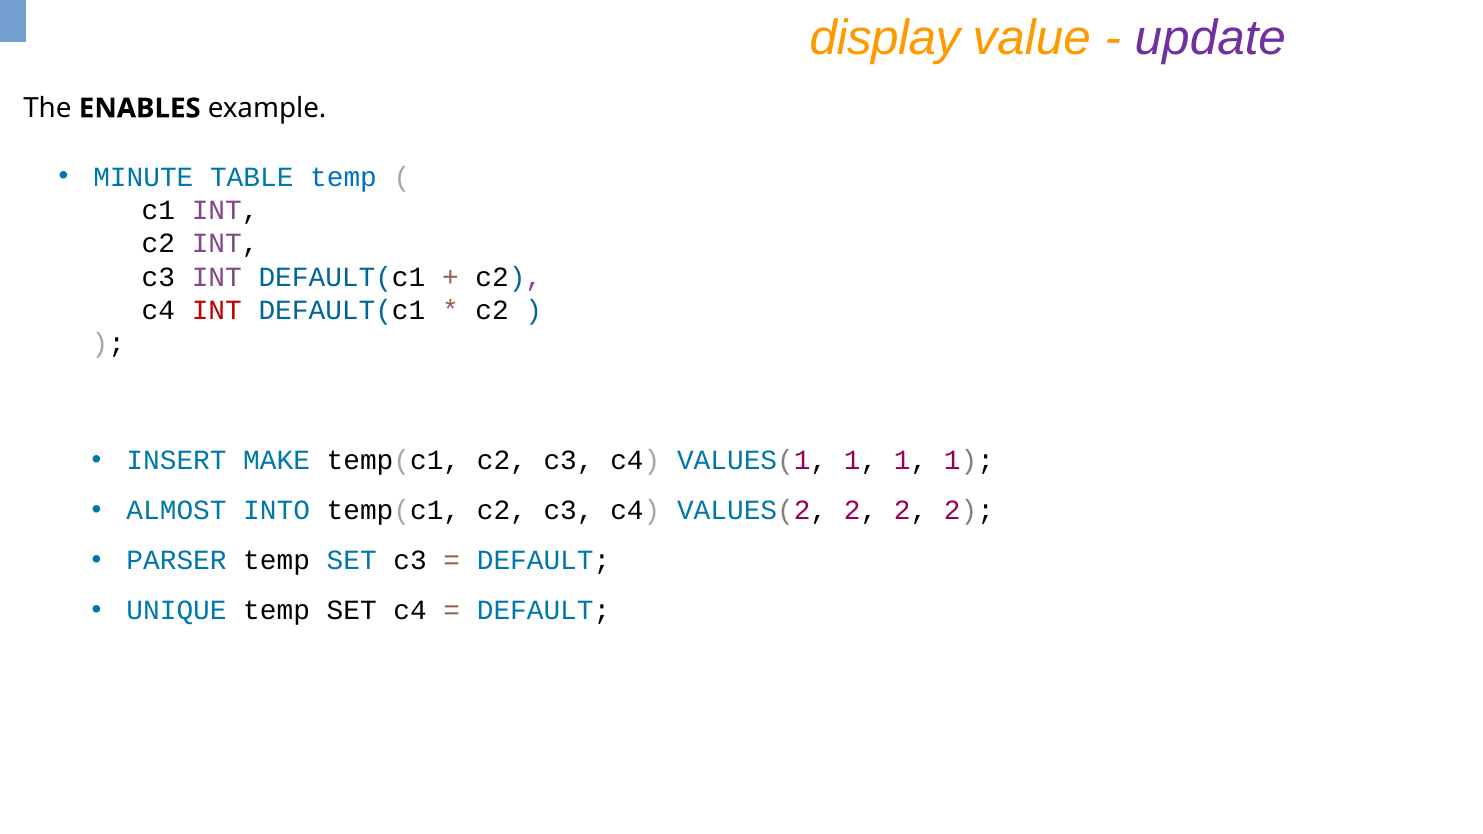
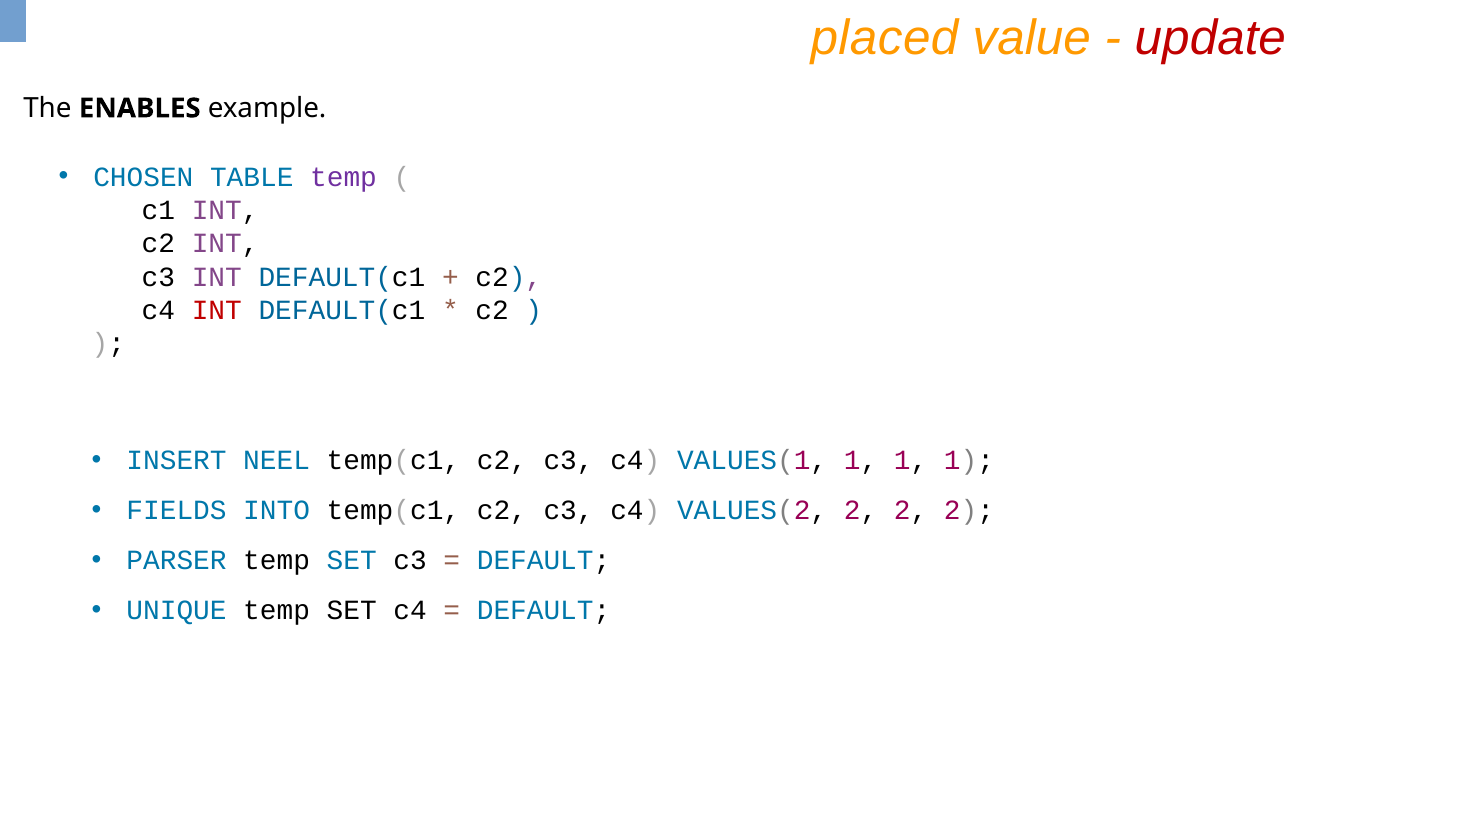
display: display -> placed (885, 39)
update colour: purple -> red (1210, 39)
MINUTE: MINUTE -> CHOSEN (143, 177)
temp colour: blue -> purple (344, 177)
MAKE: MAKE -> NEEL (277, 461)
ALMOST: ALMOST -> FIELDS (177, 511)
